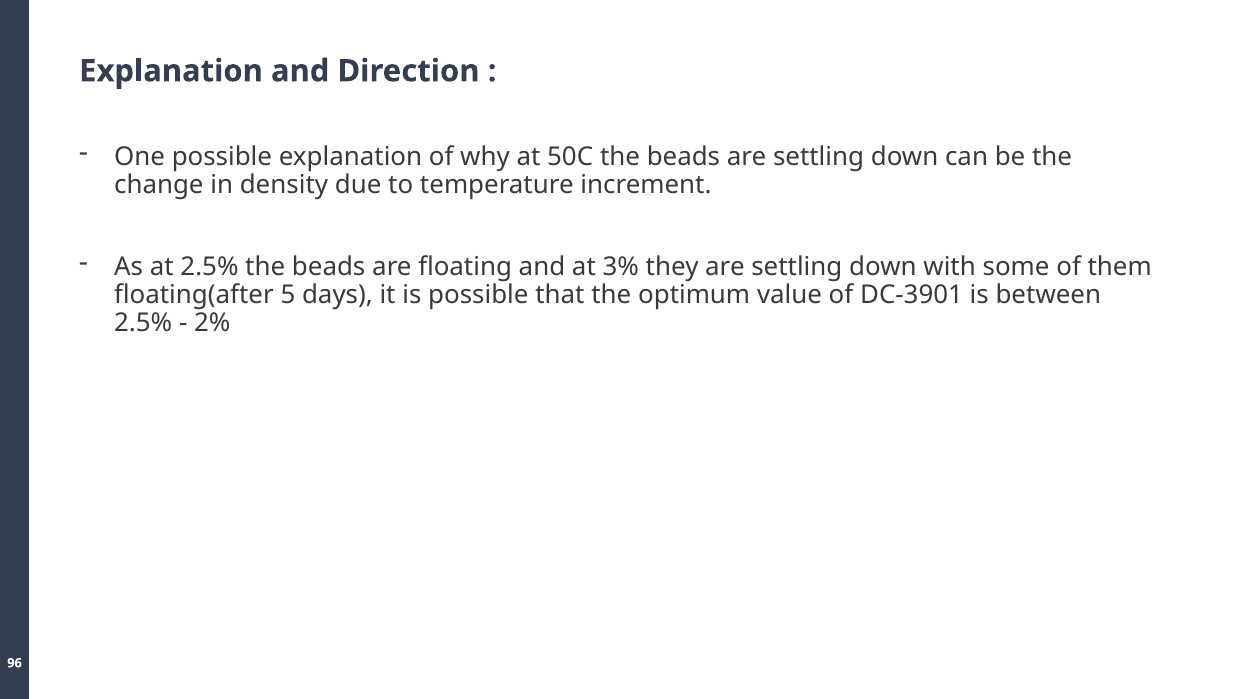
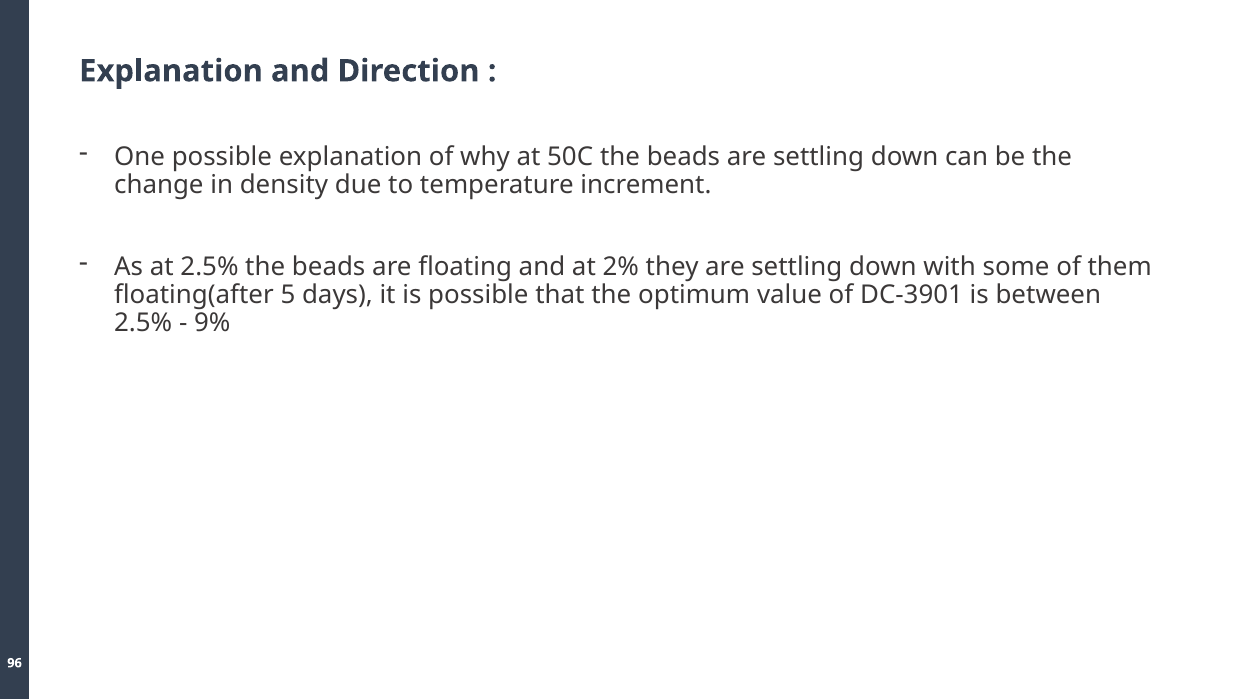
3%: 3% -> 2% (621, 267)
2%: 2% -> 9% (212, 323)
